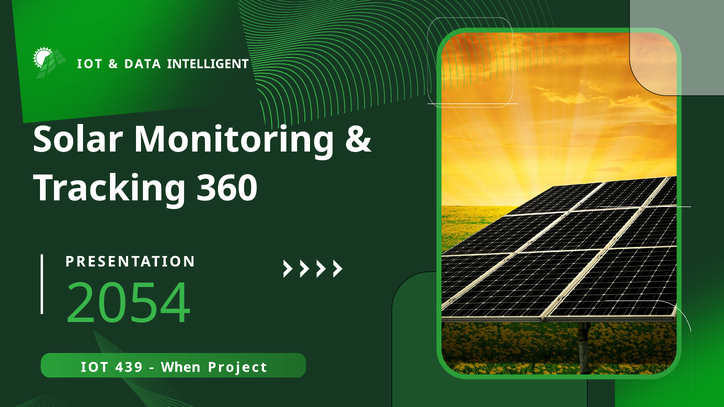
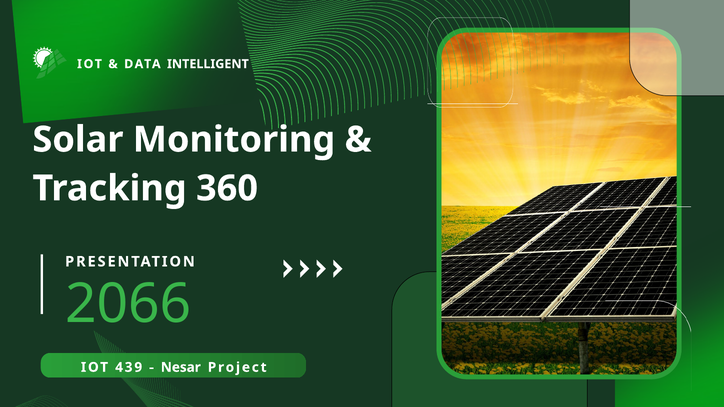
2054: 2054 -> 2066 (128, 304)
When: When -> Nesar (181, 368)
